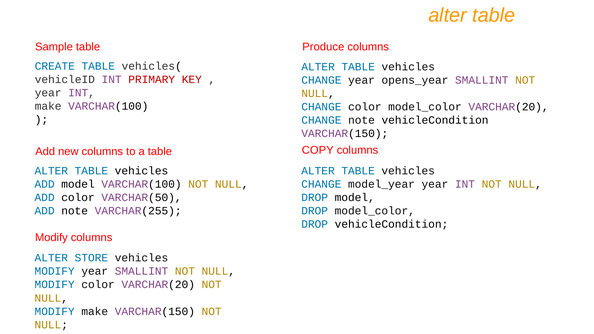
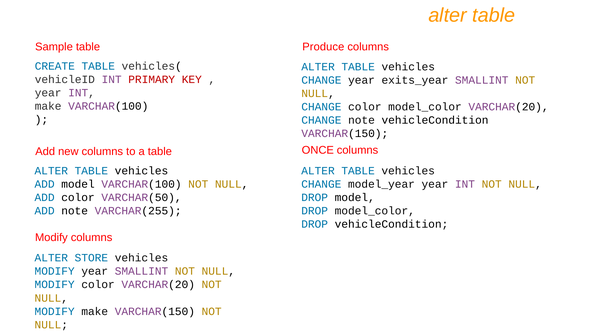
opens_year: opens_year -> exits_year (415, 80)
COPY: COPY -> ONCE (318, 150)
